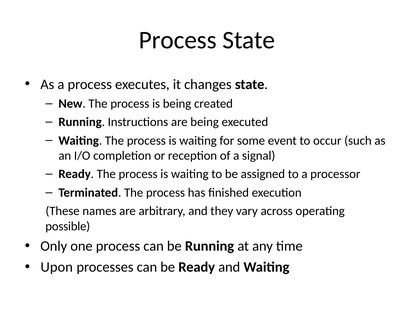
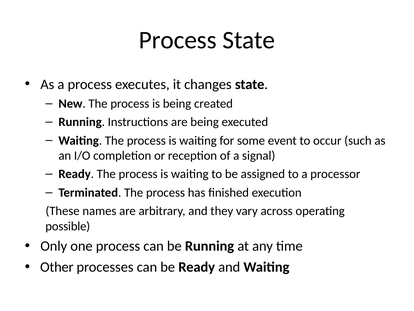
Upon: Upon -> Other (57, 267)
